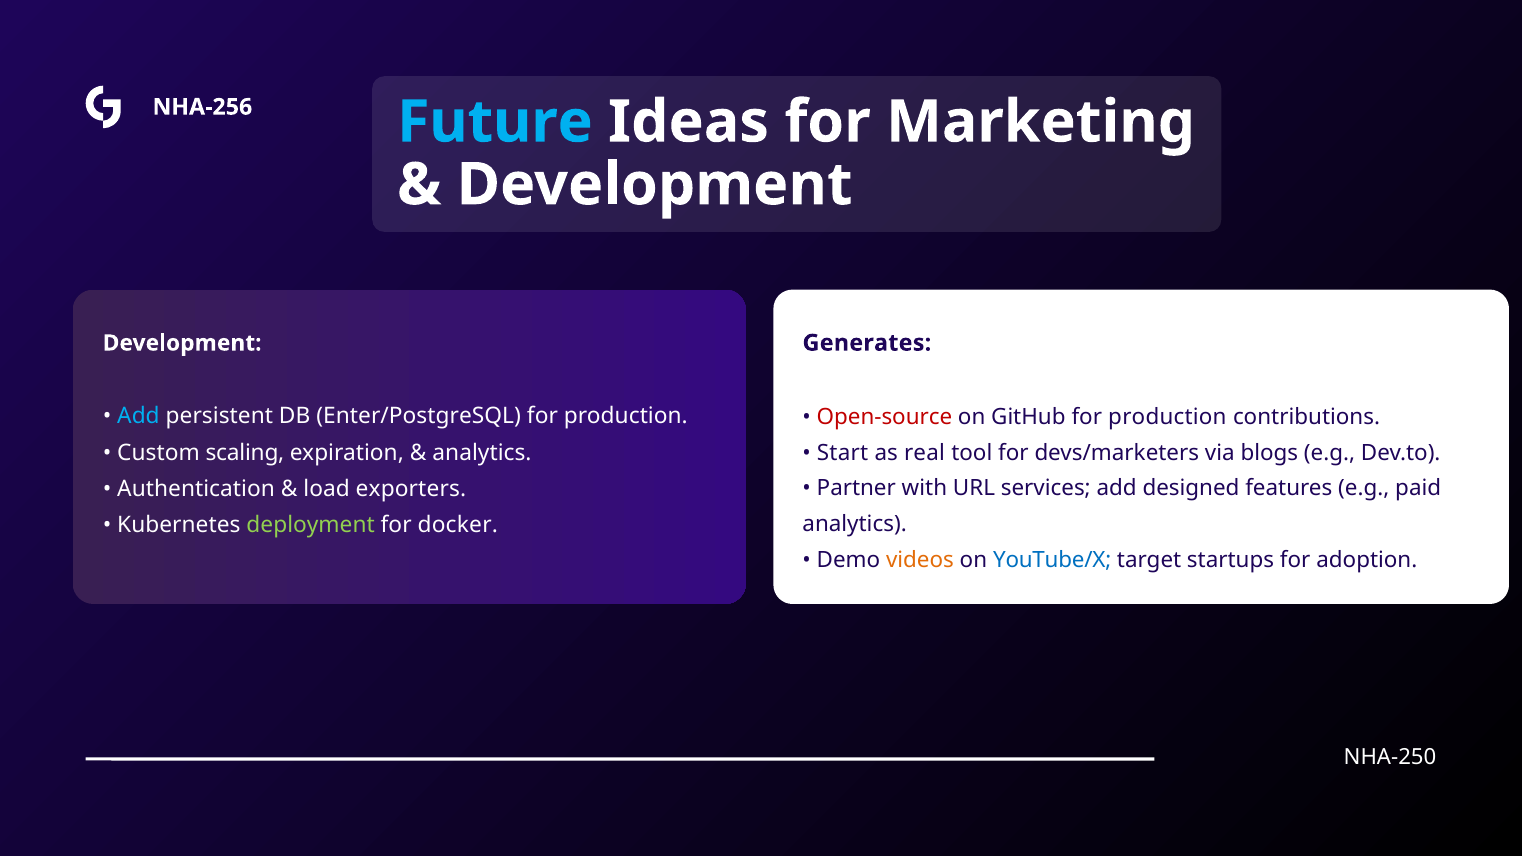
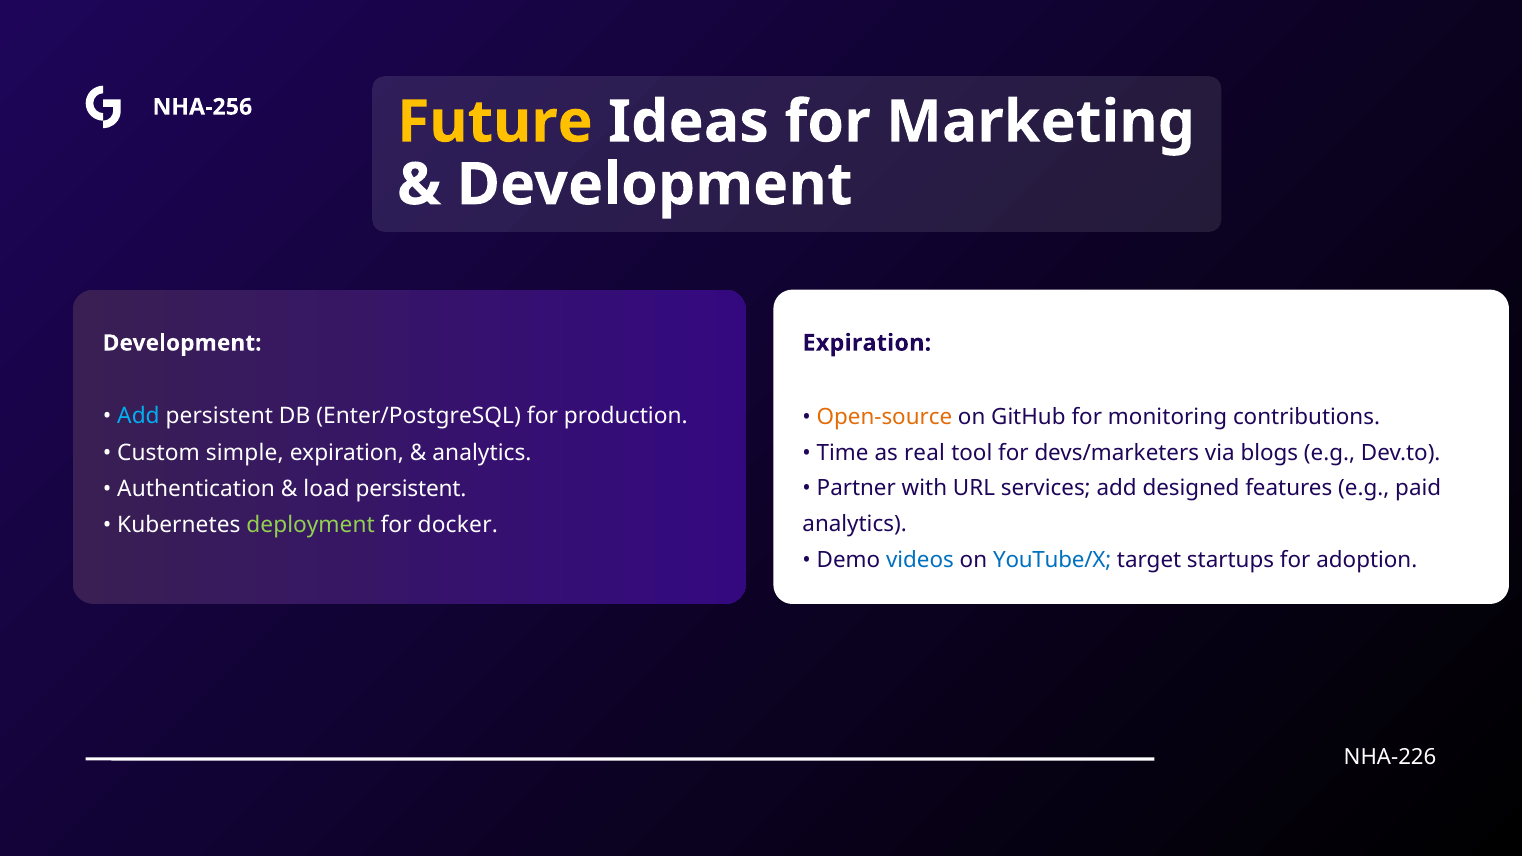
Future colour: light blue -> yellow (495, 122)
Generates: Generates -> Expiration (867, 343)
Open-source colour: red -> orange (884, 417)
GitHub for production: production -> monitoring (1167, 417)
scaling: scaling -> simple (245, 453)
Start: Start -> Time (843, 453)
load exporters: exporters -> persistent (411, 489)
videos colour: orange -> blue (920, 560)
NHA-250: NHA-250 -> NHA-226 (1390, 758)
